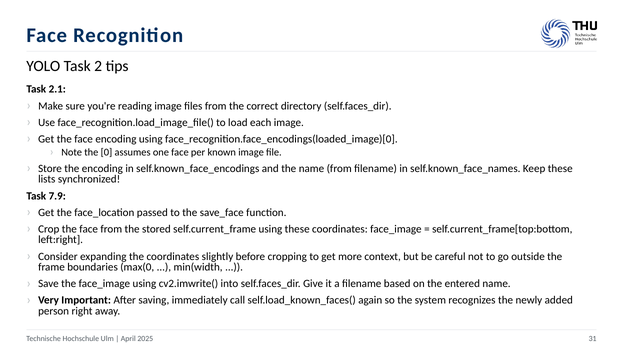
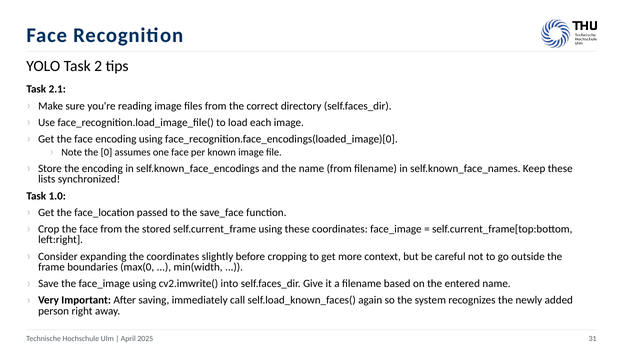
7.9: 7.9 -> 1.0 (57, 196)
